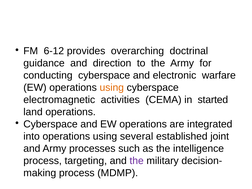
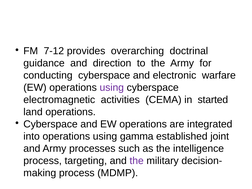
6-12: 6-12 -> 7-12 (54, 51)
using colour: orange -> purple (112, 88)
several: several -> gamma (137, 136)
